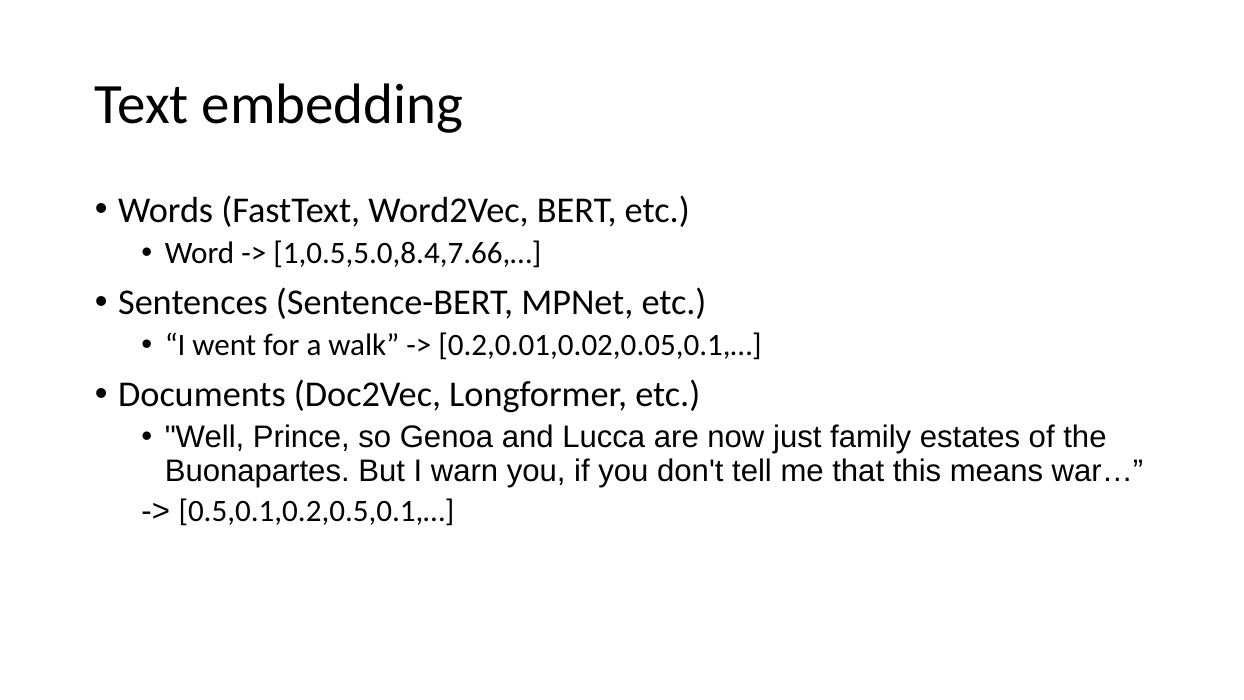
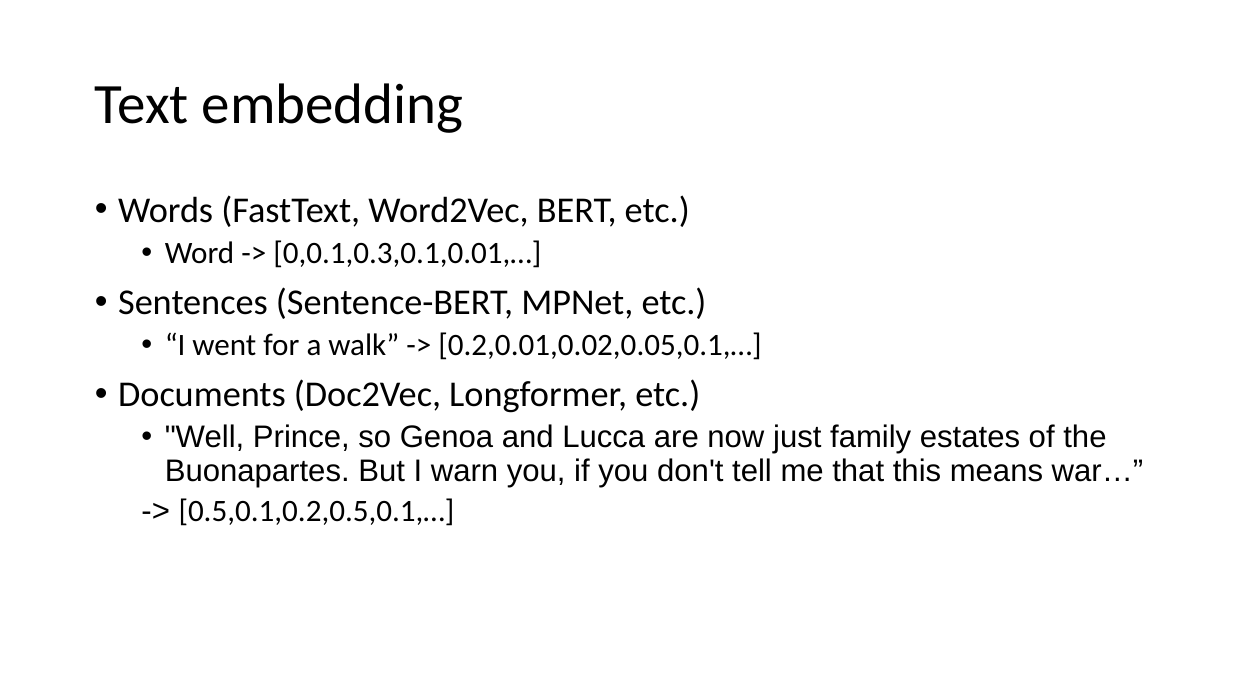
1,0.5,5.0,8.4,7.66,…: 1,0.5,5.0,8.4,7.66,… -> 0,0.1,0.3,0.1,0.01,… (407, 253)
